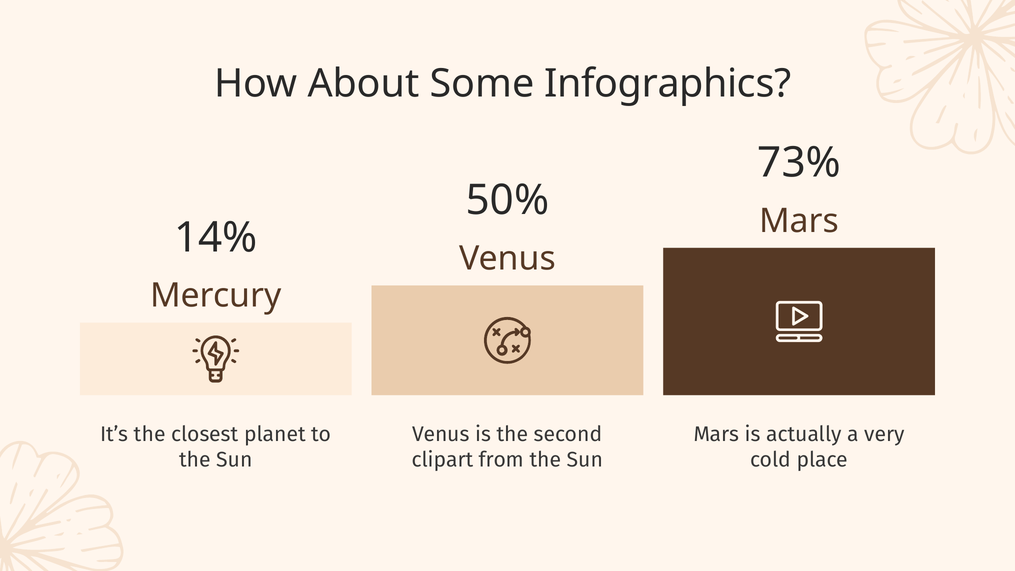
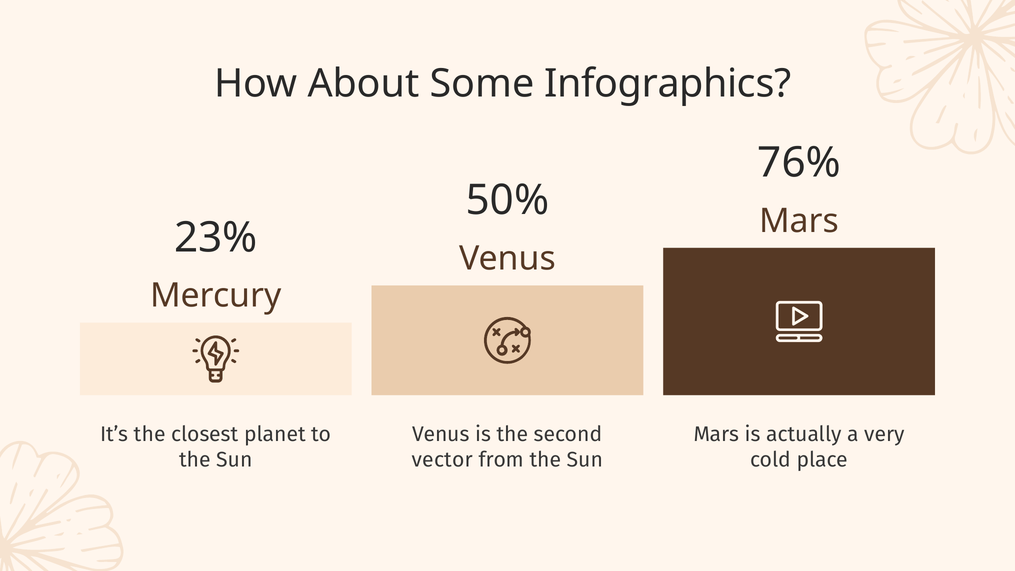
73%: 73% -> 76% (799, 163)
14%: 14% -> 23% (216, 238)
clipart: clipart -> vector (442, 460)
